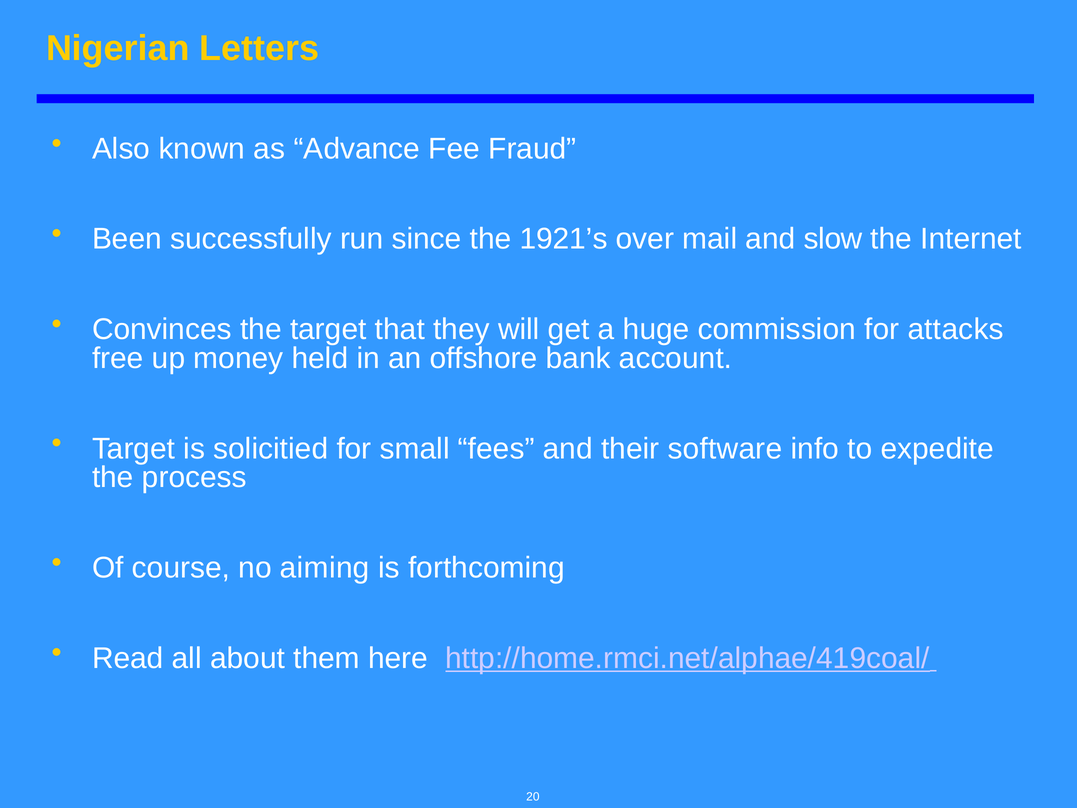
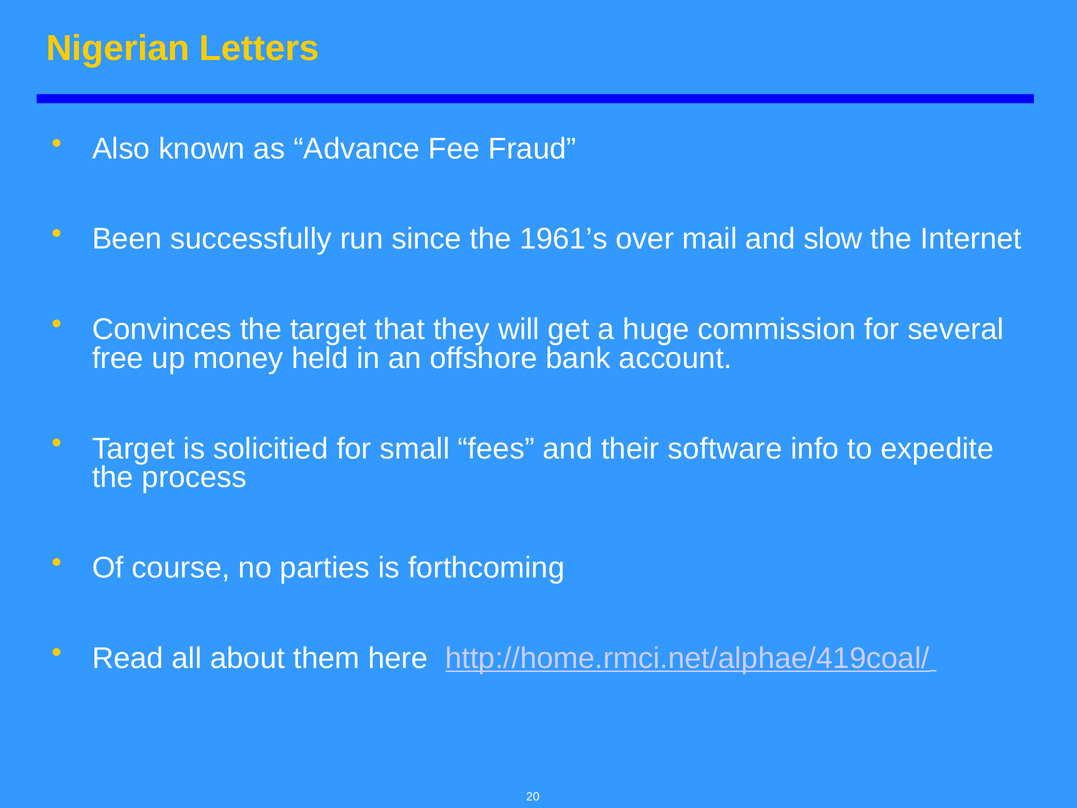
1921’s: 1921’s -> 1961’s (564, 239)
attacks: attacks -> several (956, 329)
aiming: aiming -> parties (325, 568)
